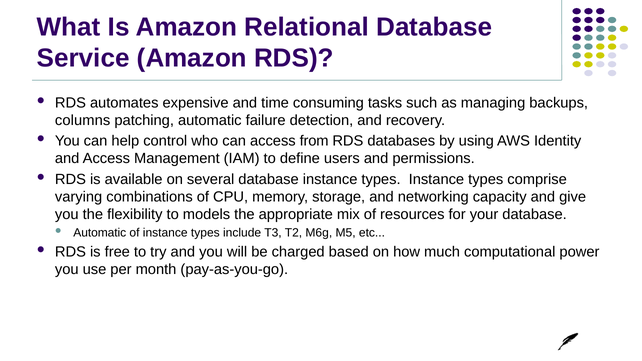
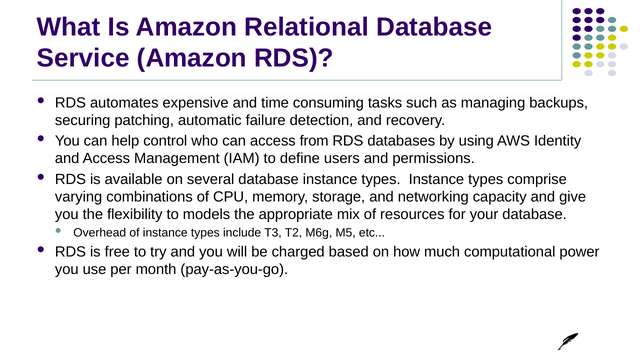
columns: columns -> securing (83, 120)
Automatic: Automatic -> Overhead (100, 233)
